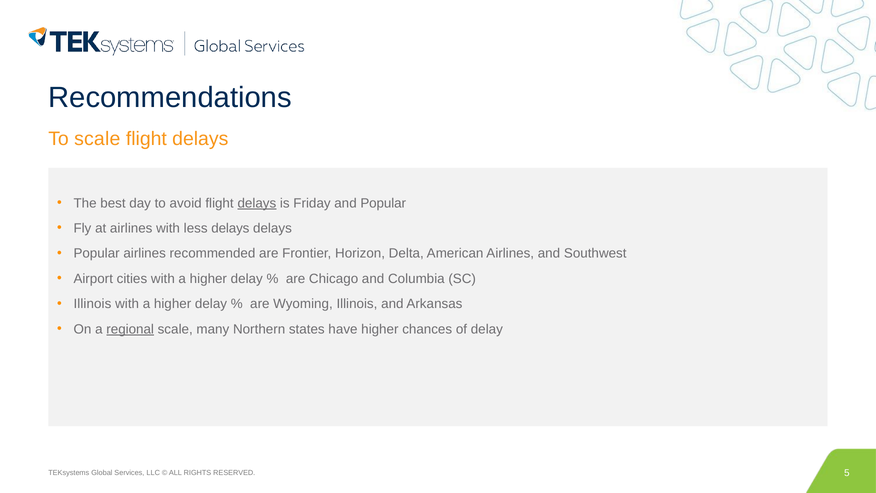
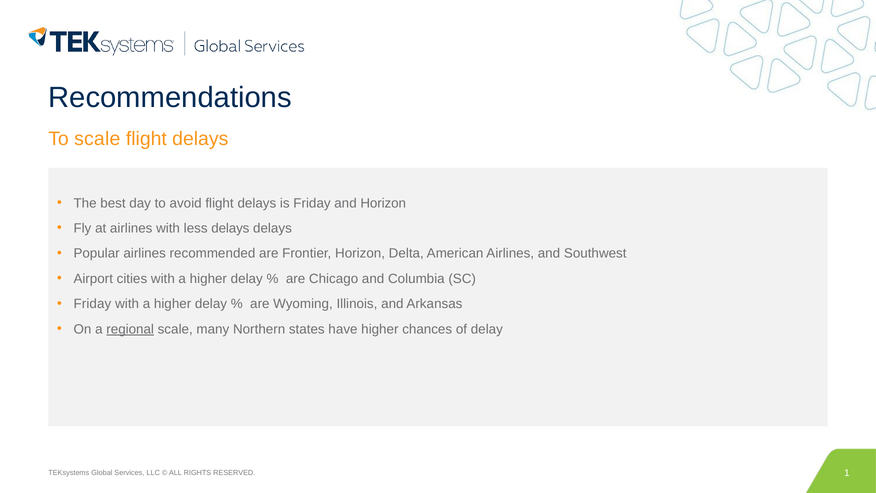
delays underline: present -> none (257, 203)
and Popular: Popular -> Horizon (383, 203)
Illinois: Illinois -> Friday (92, 304)
5: 5 -> 1 (847, 473)
